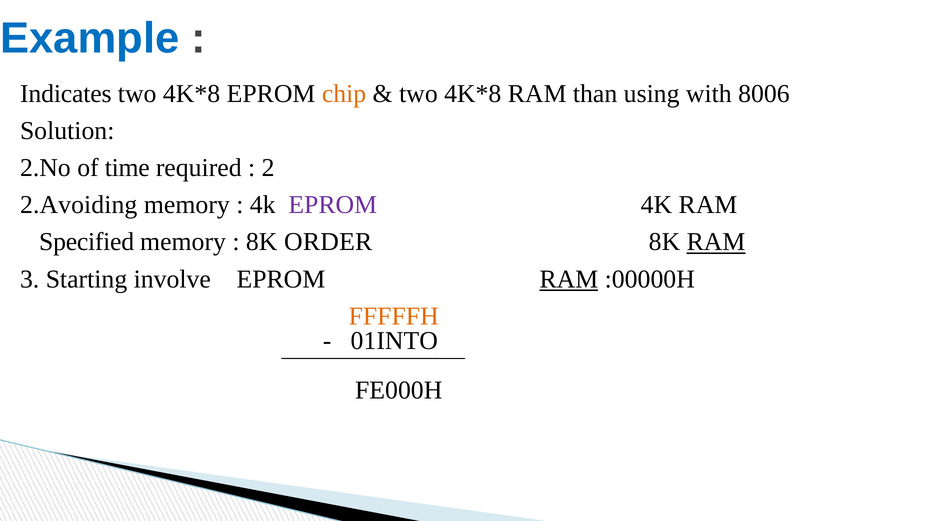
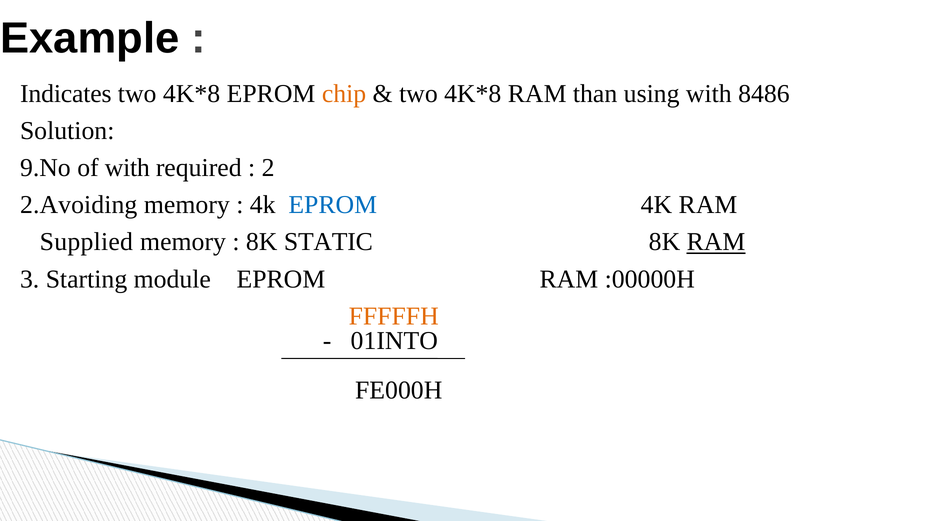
Example colour: blue -> black (90, 38)
8006: 8006 -> 8486 (764, 94)
2.No: 2.No -> 9.No (45, 168)
of time: time -> with (127, 168)
EPROM colour: purple -> blue (333, 205)
Specified: Specified -> Supplied (86, 242)
ORDER: ORDER -> STATIC (328, 242)
involve: involve -> module (172, 279)
RAM underline: present -> none (569, 279)
